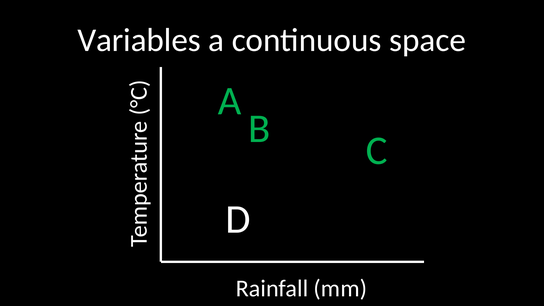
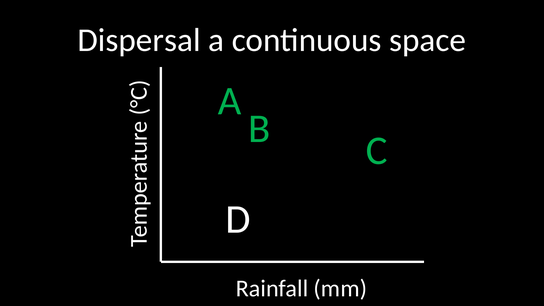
Variables: Variables -> Dispersal (139, 40)
